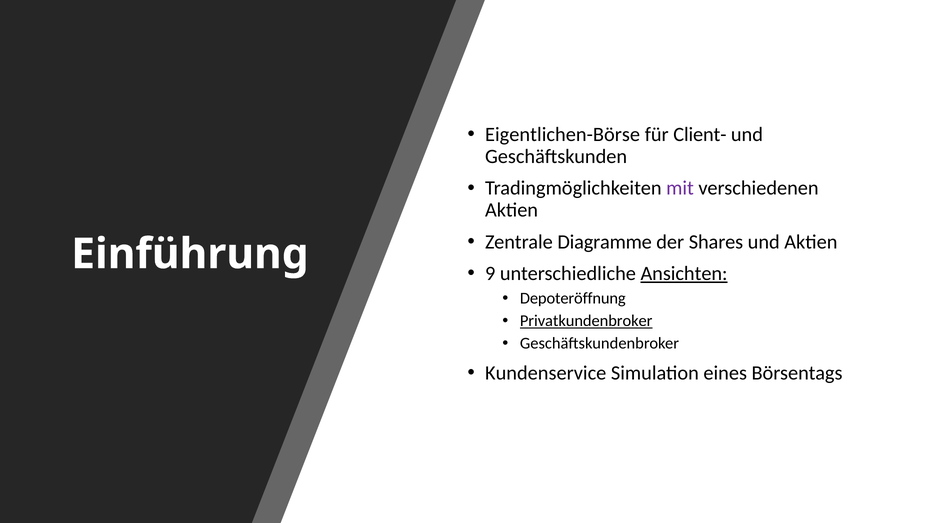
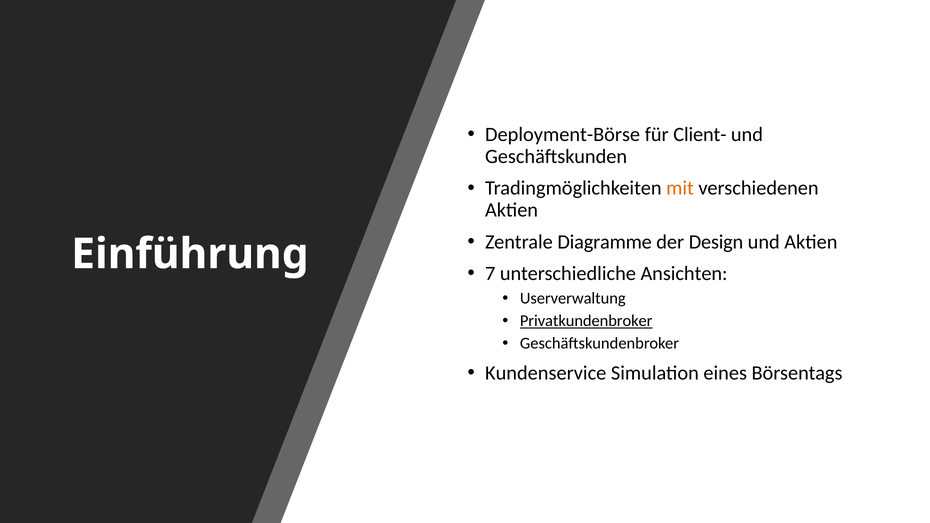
Eigentlichen-Börse: Eigentlichen-Börse -> Deployment-Börse (563, 135)
mit colour: purple -> orange (680, 188)
Shares: Shares -> Design (716, 242)
9: 9 -> 7 (490, 274)
Ansichten underline: present -> none (684, 274)
Depoteröffnung: Depoteröffnung -> Userverwaltung (573, 298)
